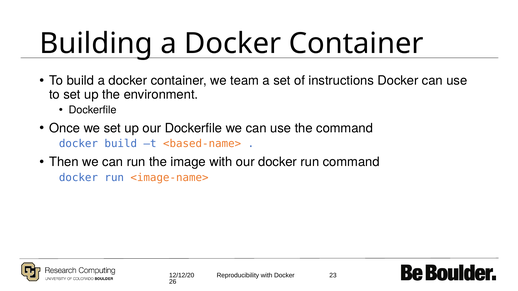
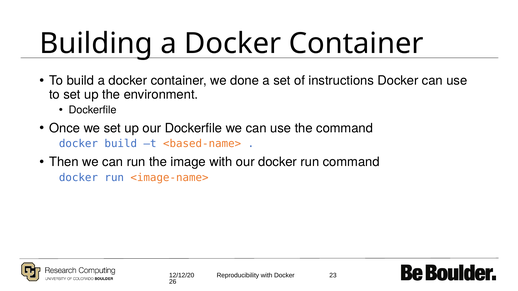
team: team -> done (245, 81)
